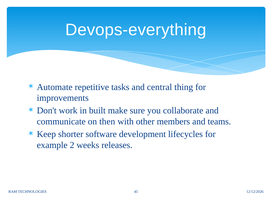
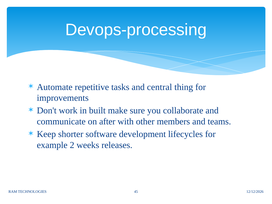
Devops-everything: Devops-everything -> Devops-processing (136, 30)
then: then -> after (107, 121)
